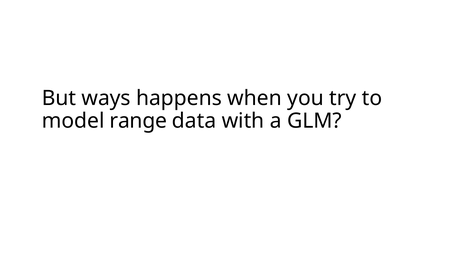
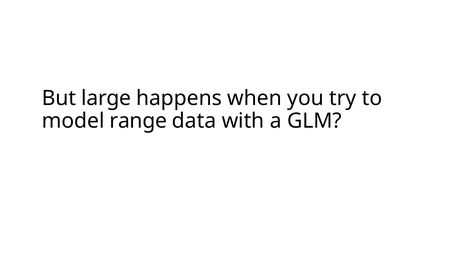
ways: ways -> large (106, 98)
